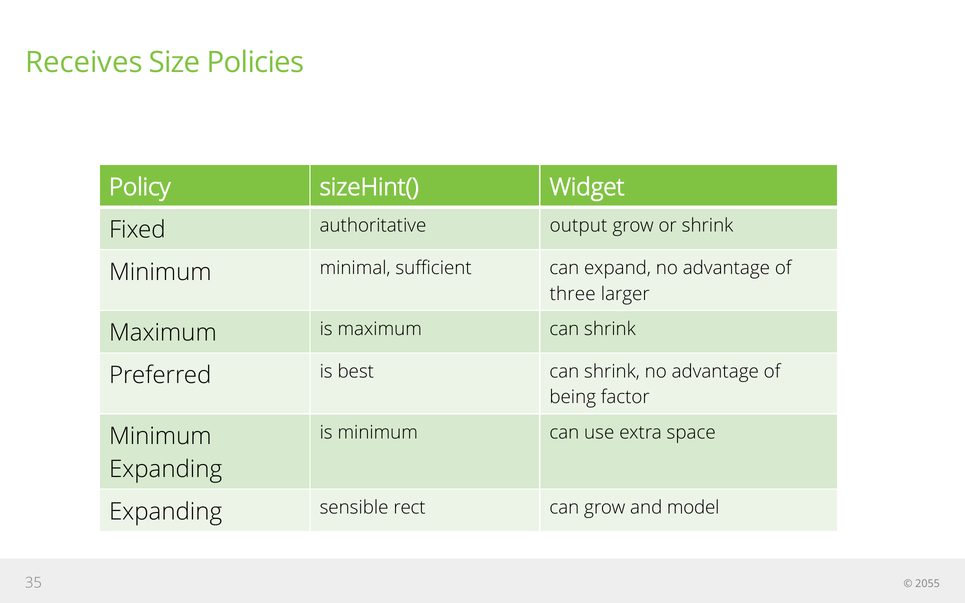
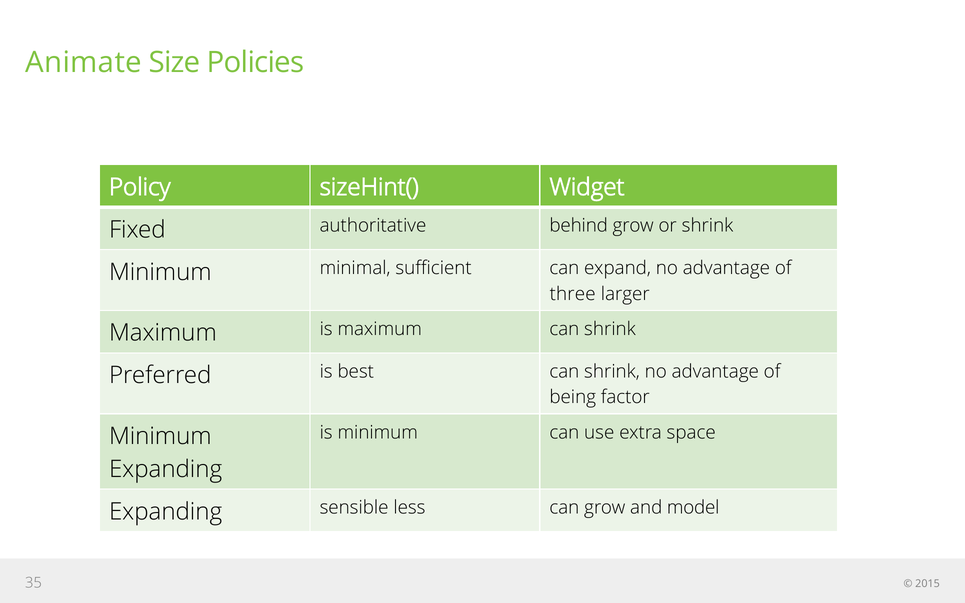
Receives: Receives -> Animate (84, 63)
output: output -> behind (579, 226)
rect: rect -> less (409, 508)
2055: 2055 -> 2015 (928, 584)
